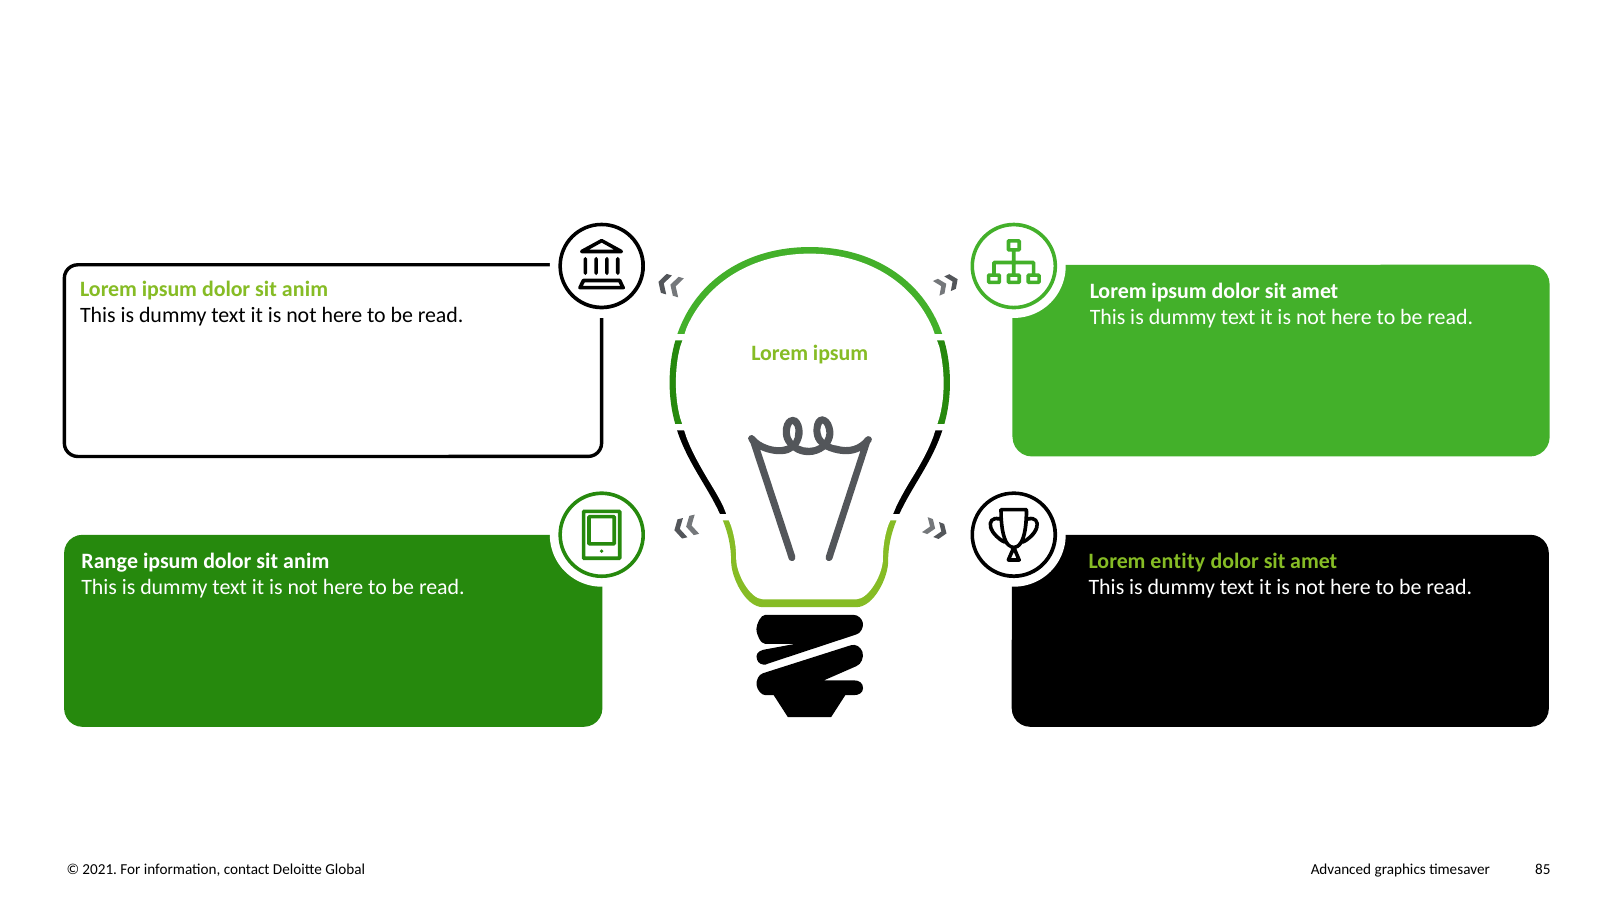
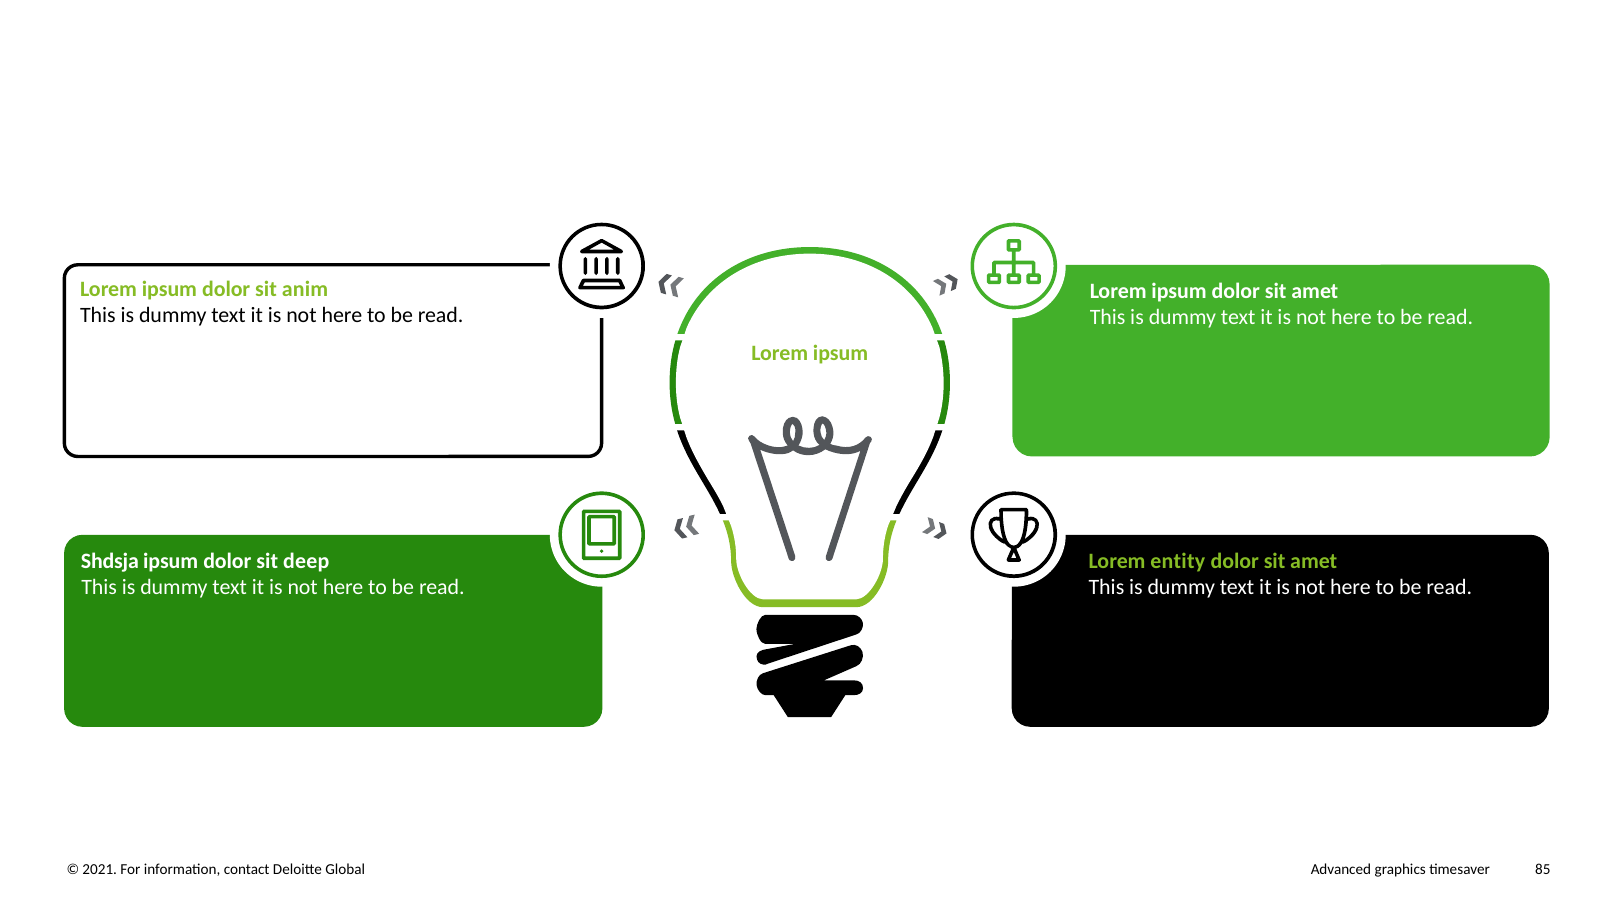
Range: Range -> Shdsja (110, 561)
anim: anim -> deep (306, 561)
